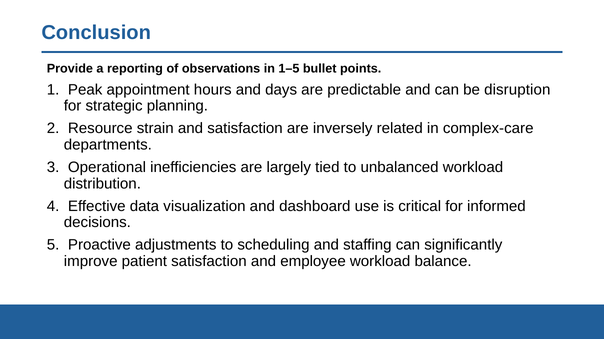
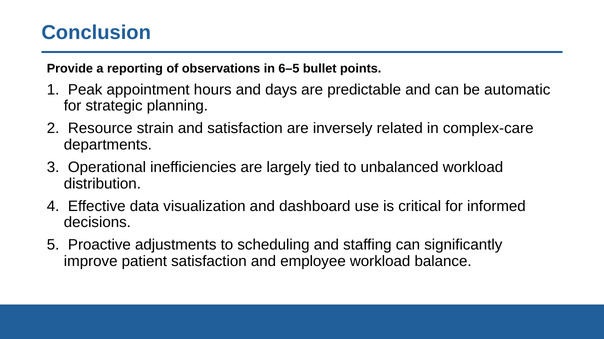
1–5: 1–5 -> 6–5 (289, 69)
disruption: disruption -> automatic (517, 90)
